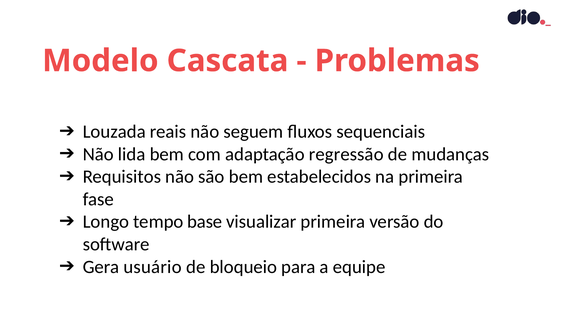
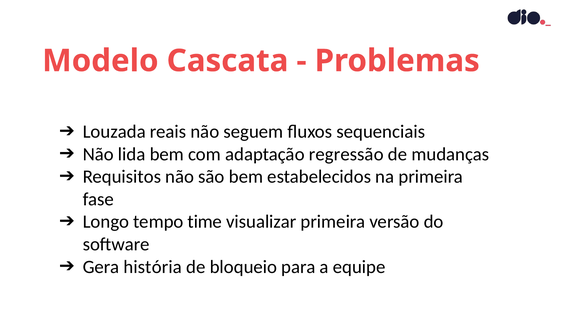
base: base -> time (205, 222)
usuário: usuário -> história (153, 267)
